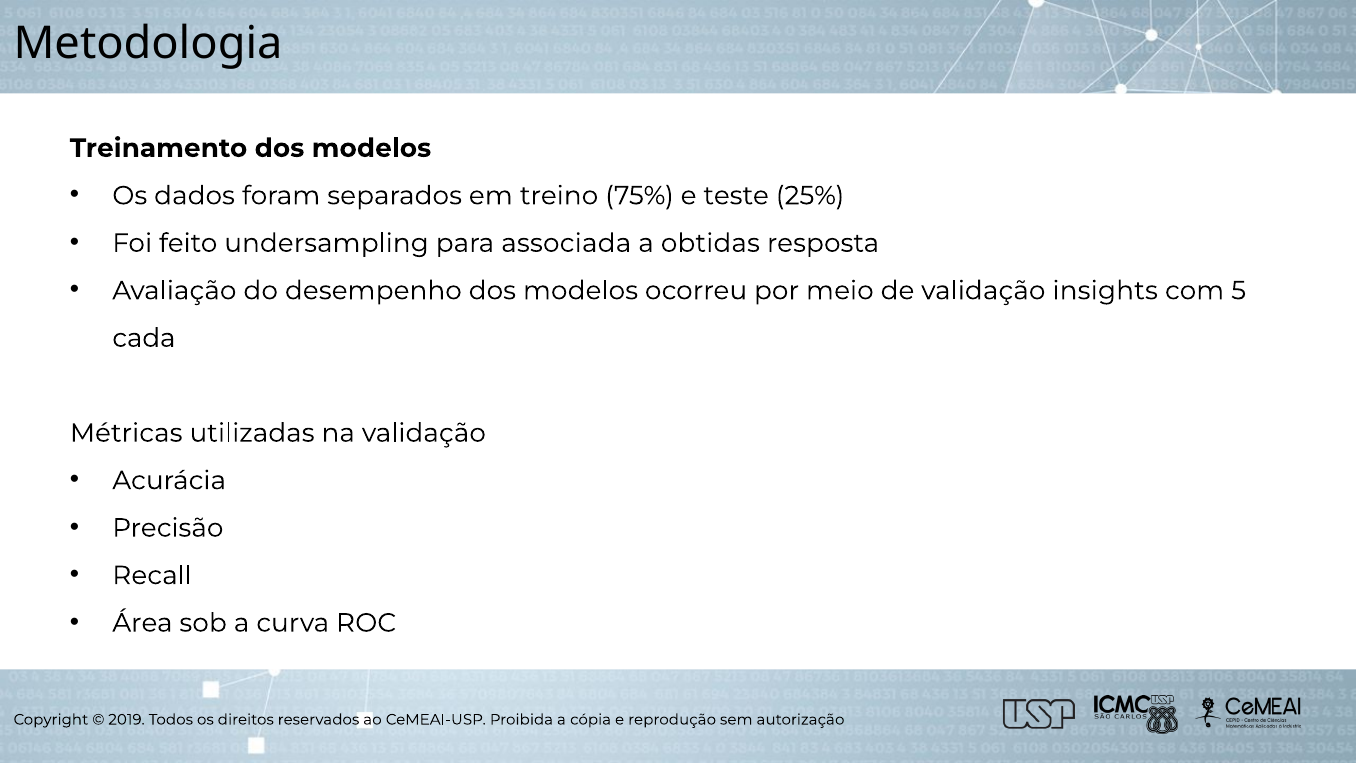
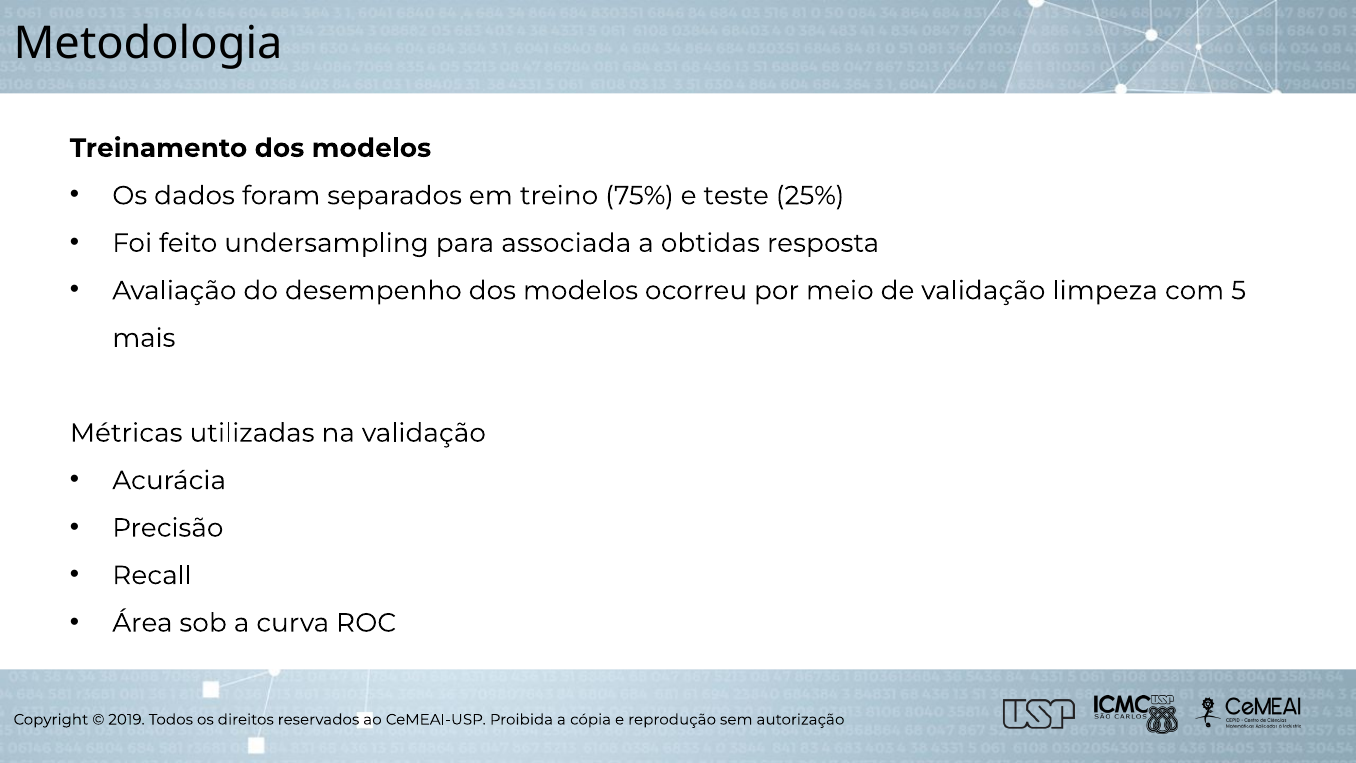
insights: insights -> limpeza (1105, 291)
cada: cada -> mais (144, 338)
